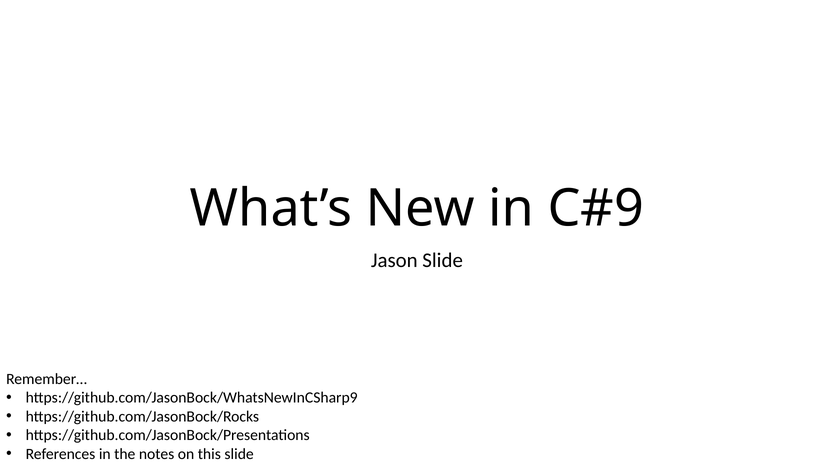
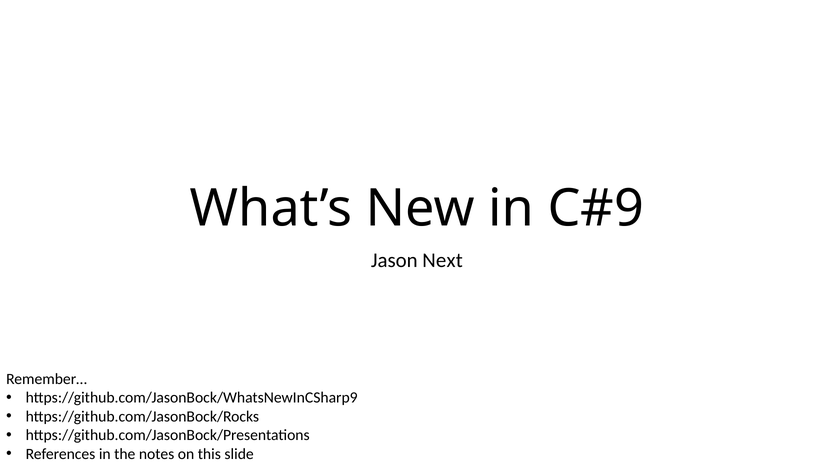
Jason Slide: Slide -> Next (443, 261)
